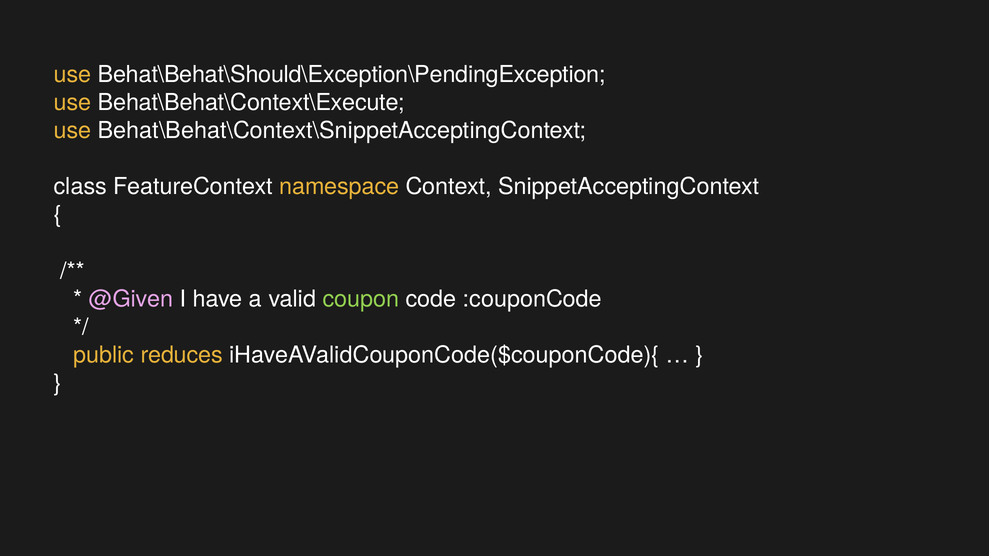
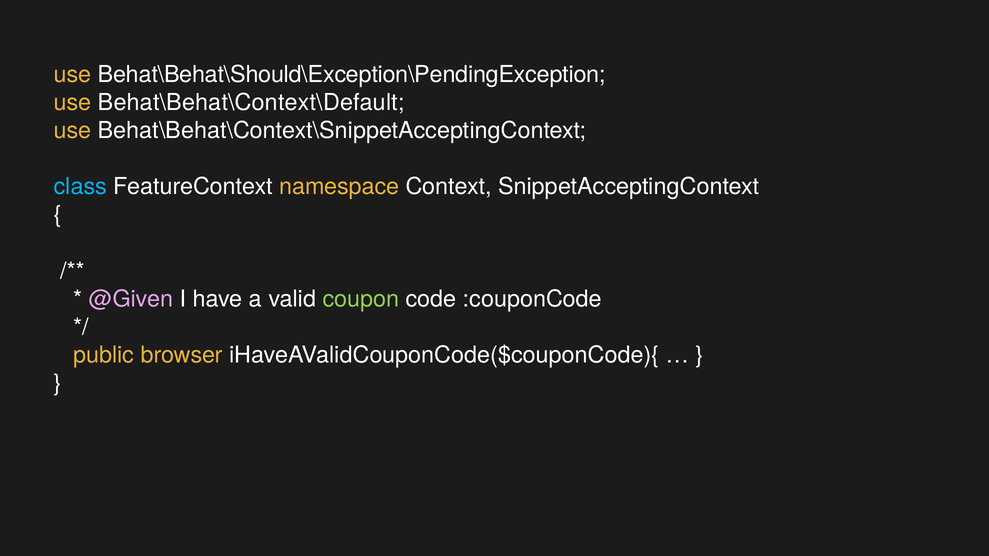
Behat\Behat\Context\Execute: Behat\Behat\Context\Execute -> Behat\Behat\Context\Default (251, 103)
class colour: white -> light blue (80, 187)
reduces: reduces -> browser (182, 355)
